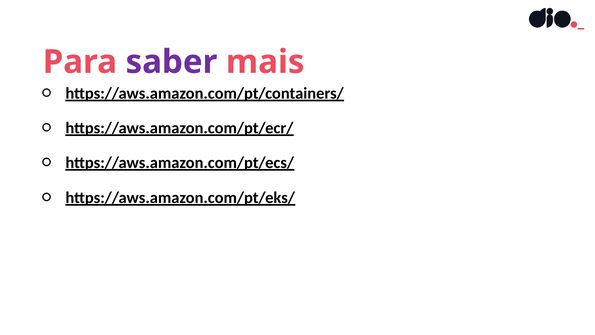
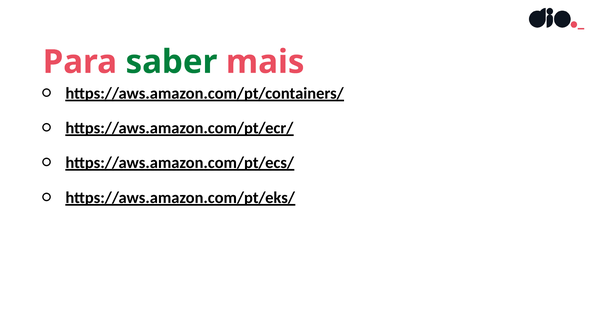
saber colour: purple -> green (171, 62)
